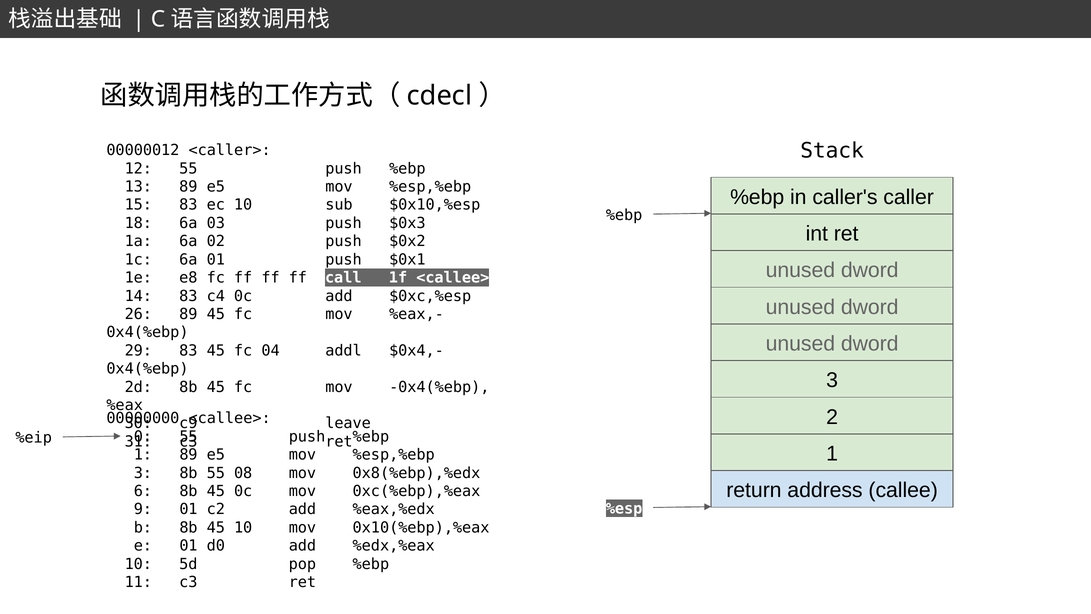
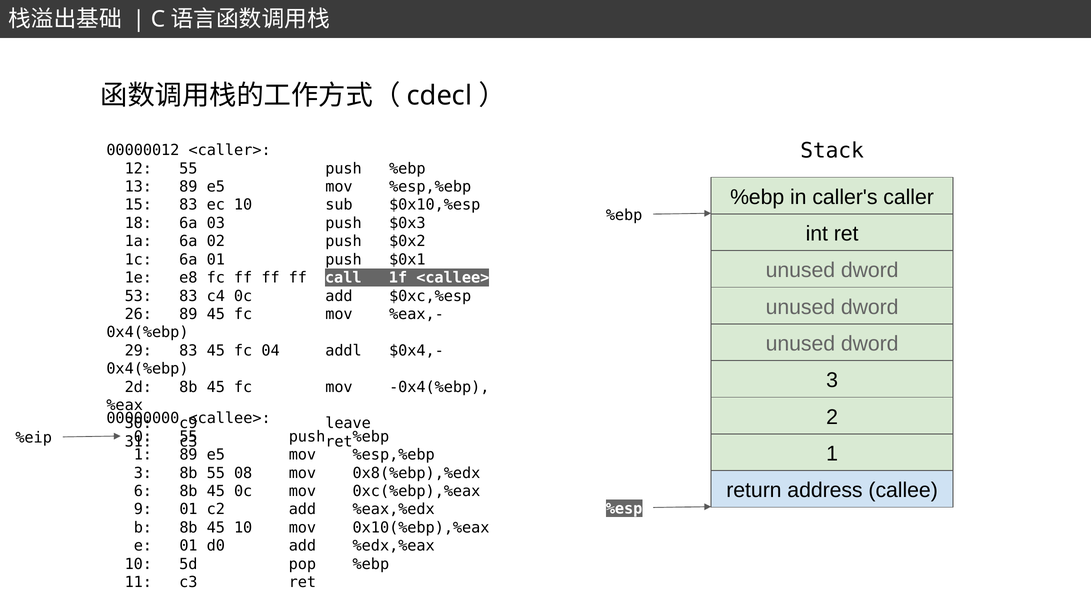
14: 14 -> 53 (138, 296)
